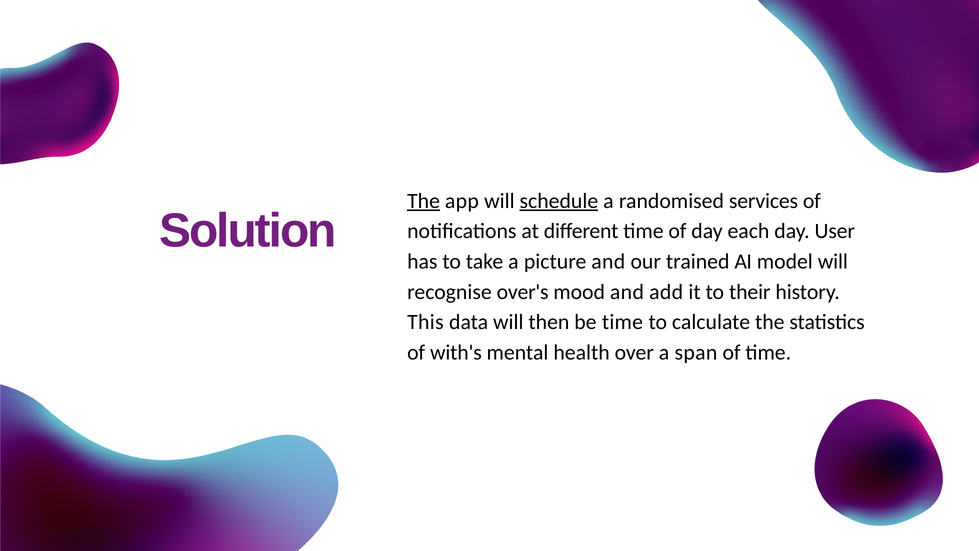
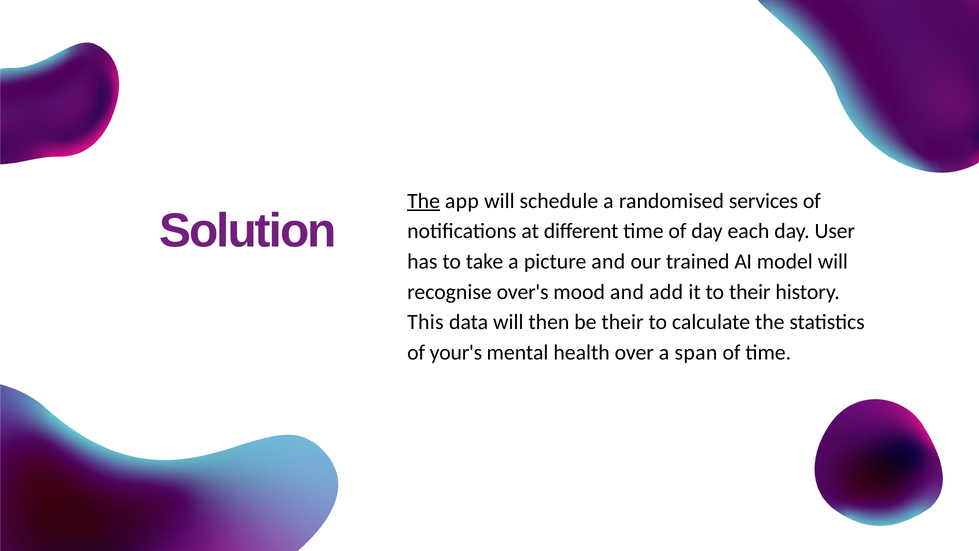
schedule underline: present -> none (559, 201)
be time: time -> their (623, 322)
with's: with's -> your's (456, 352)
